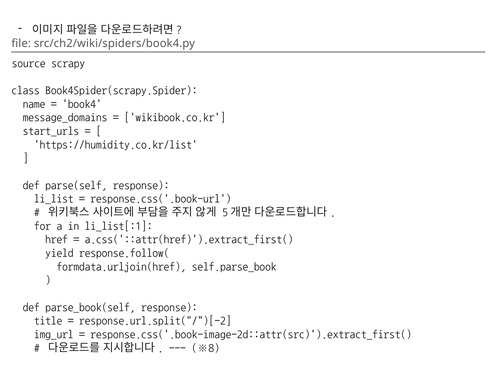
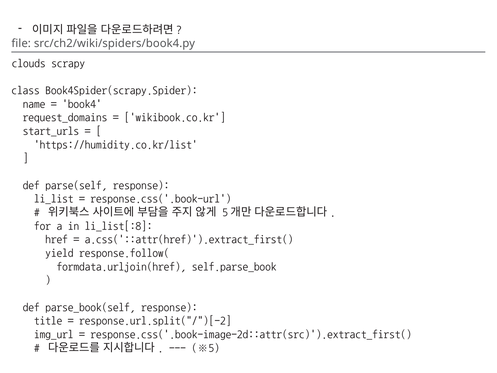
source: source -> clouds (29, 63)
message_domains: message_domains -> request_domains (65, 117)
li_list[:1: li_list[:1 -> li_list[:8 (119, 226)
※8: ※8 -> ※5 (206, 347)
